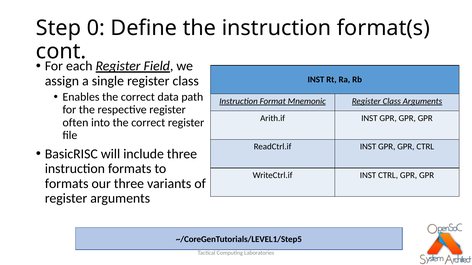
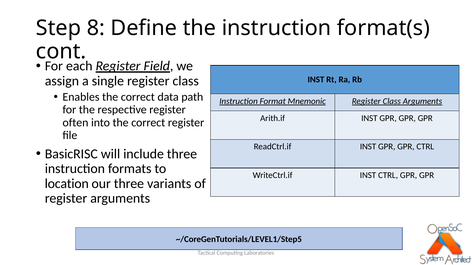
0: 0 -> 8 (96, 28)
formats: formats -> location (67, 184)
